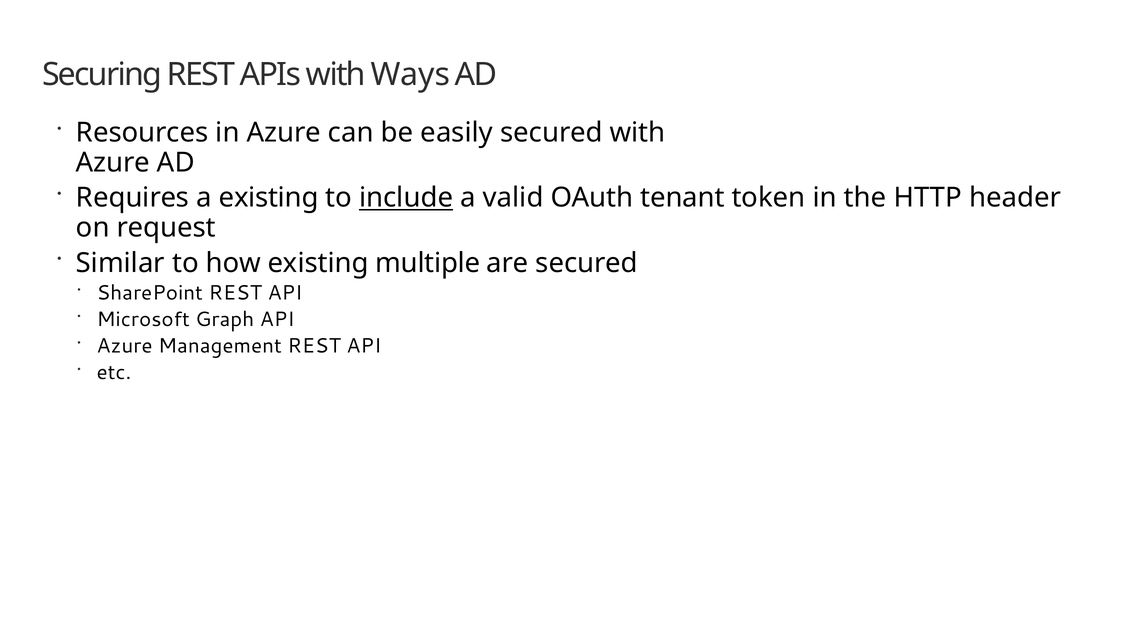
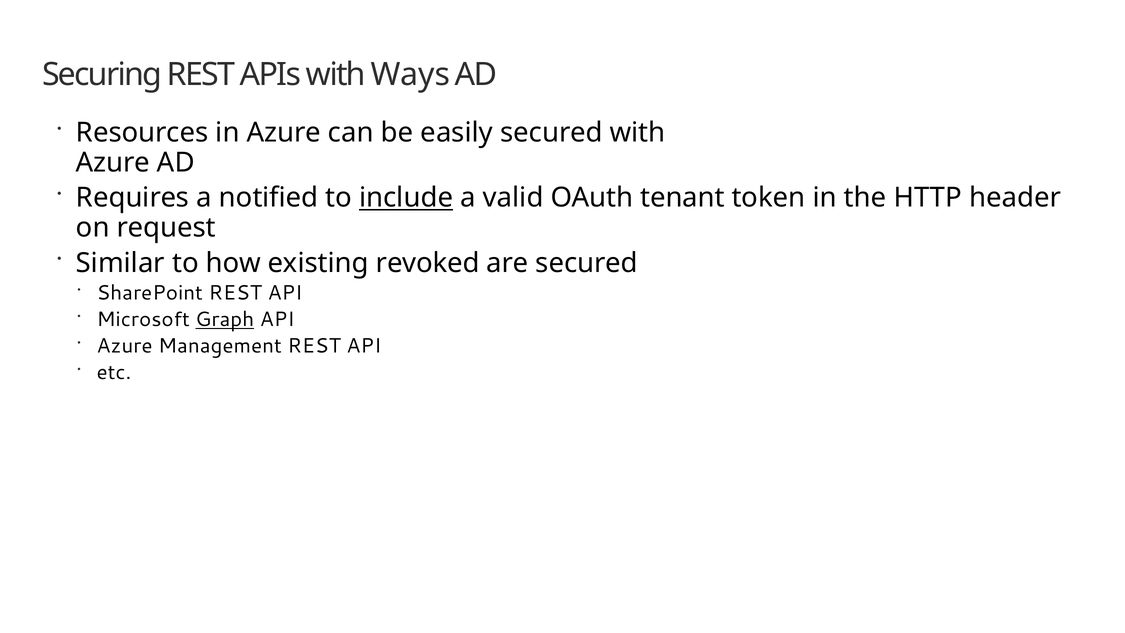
a existing: existing -> notified (269, 198)
multiple: multiple -> revoked (428, 263)
Graph underline: none -> present (225, 319)
